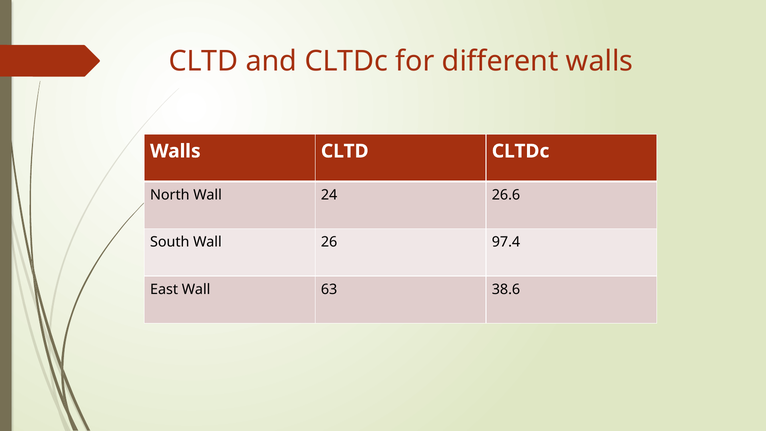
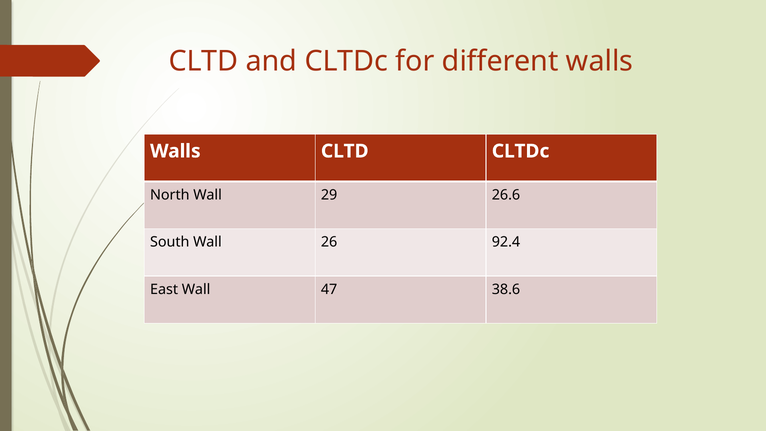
24: 24 -> 29 (329, 195)
97.4: 97.4 -> 92.4 (506, 242)
63: 63 -> 47 (329, 289)
